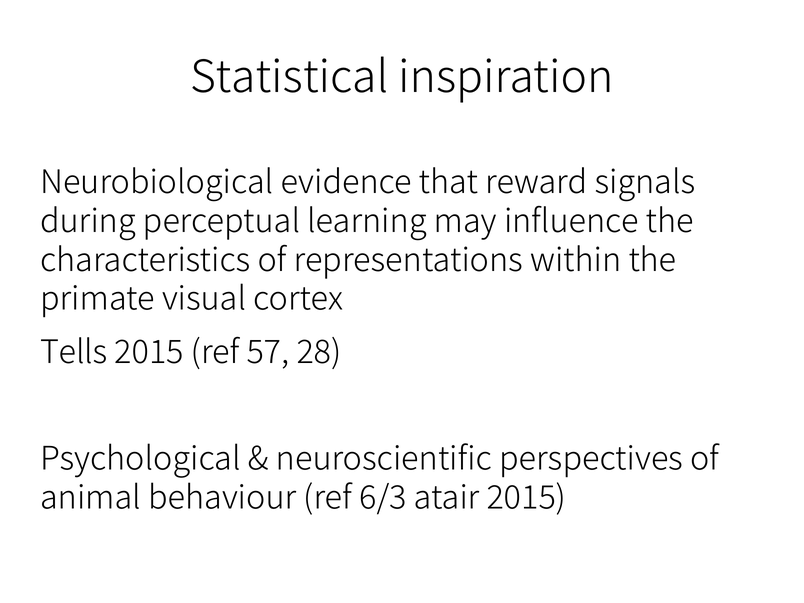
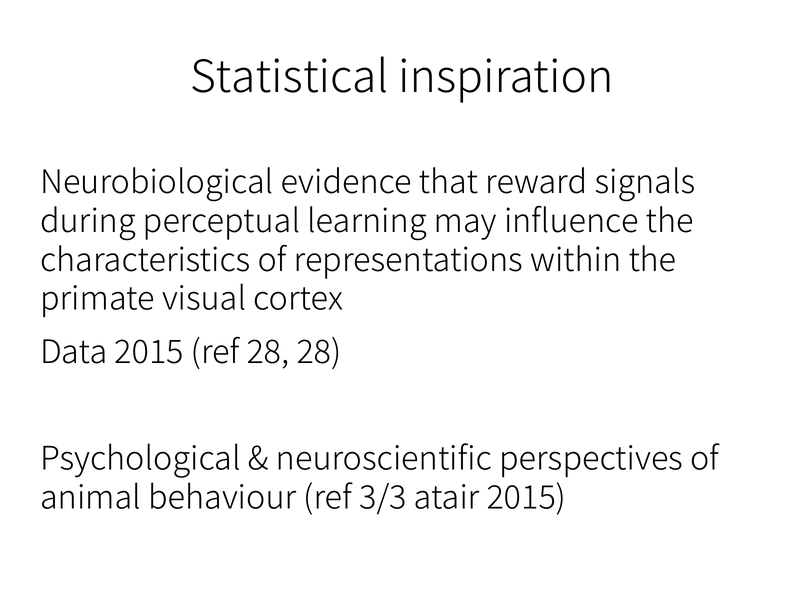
Tells: Tells -> Data (74, 352)
ref 57: 57 -> 28 (268, 352)
6/3: 6/3 -> 3/3 (383, 498)
